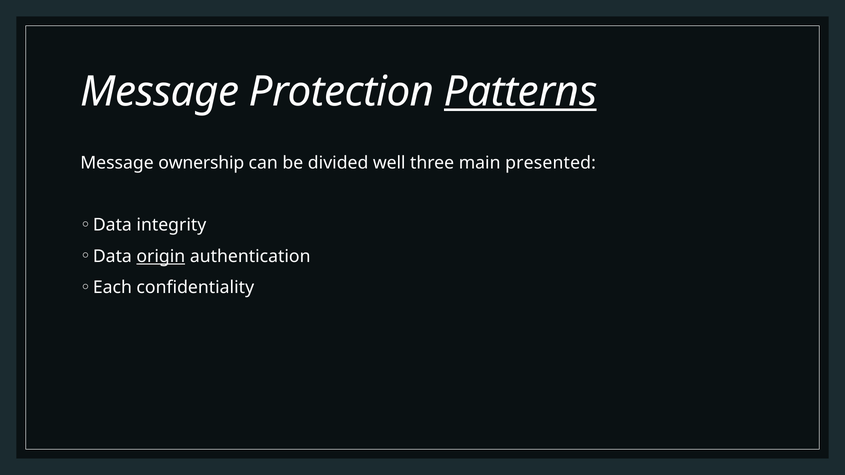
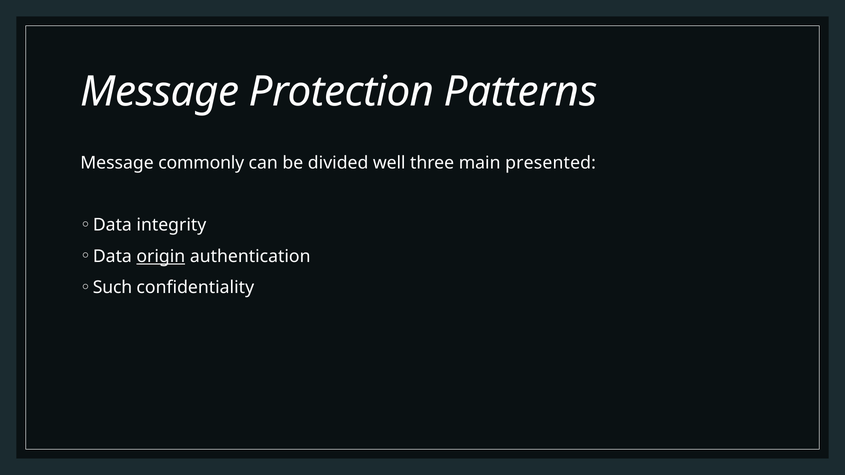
Patterns underline: present -> none (520, 92)
ownership: ownership -> commonly (201, 163)
Each: Each -> Such (112, 288)
